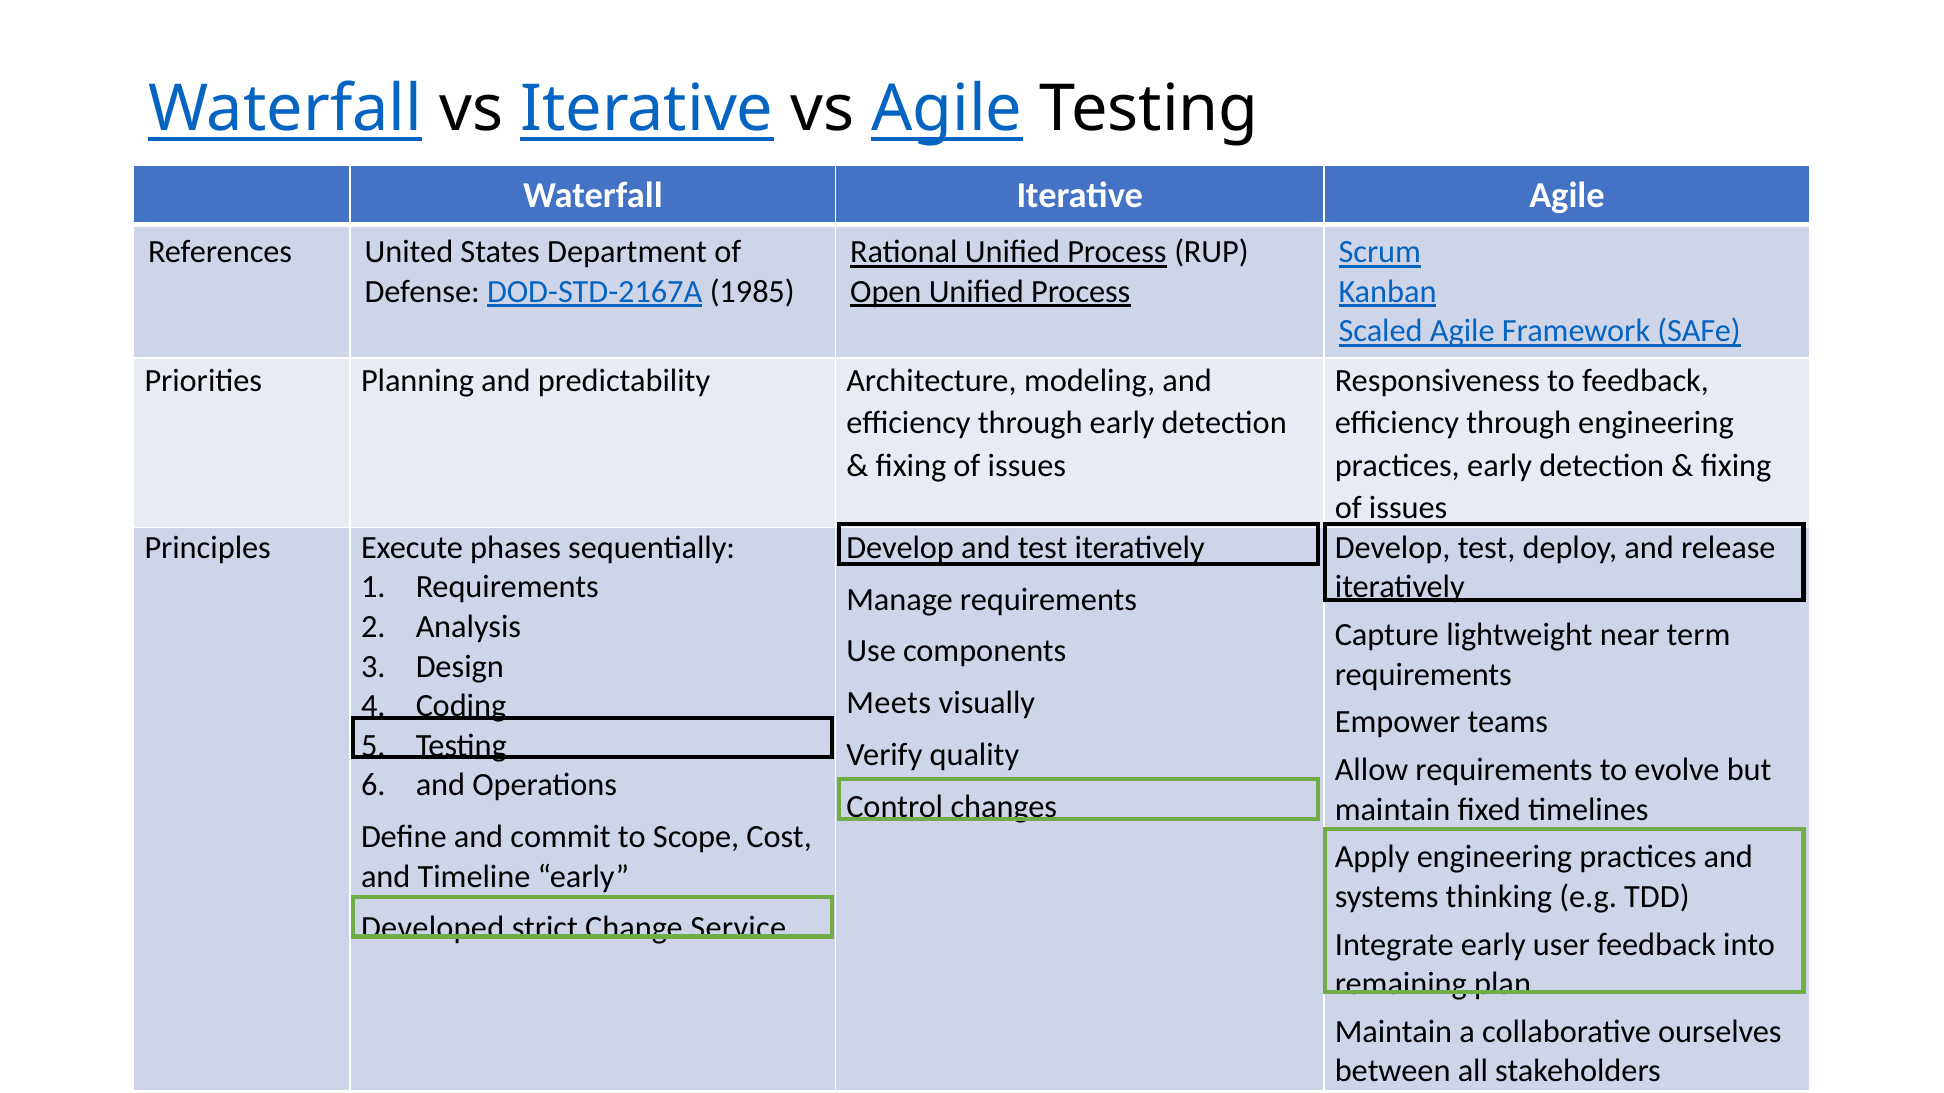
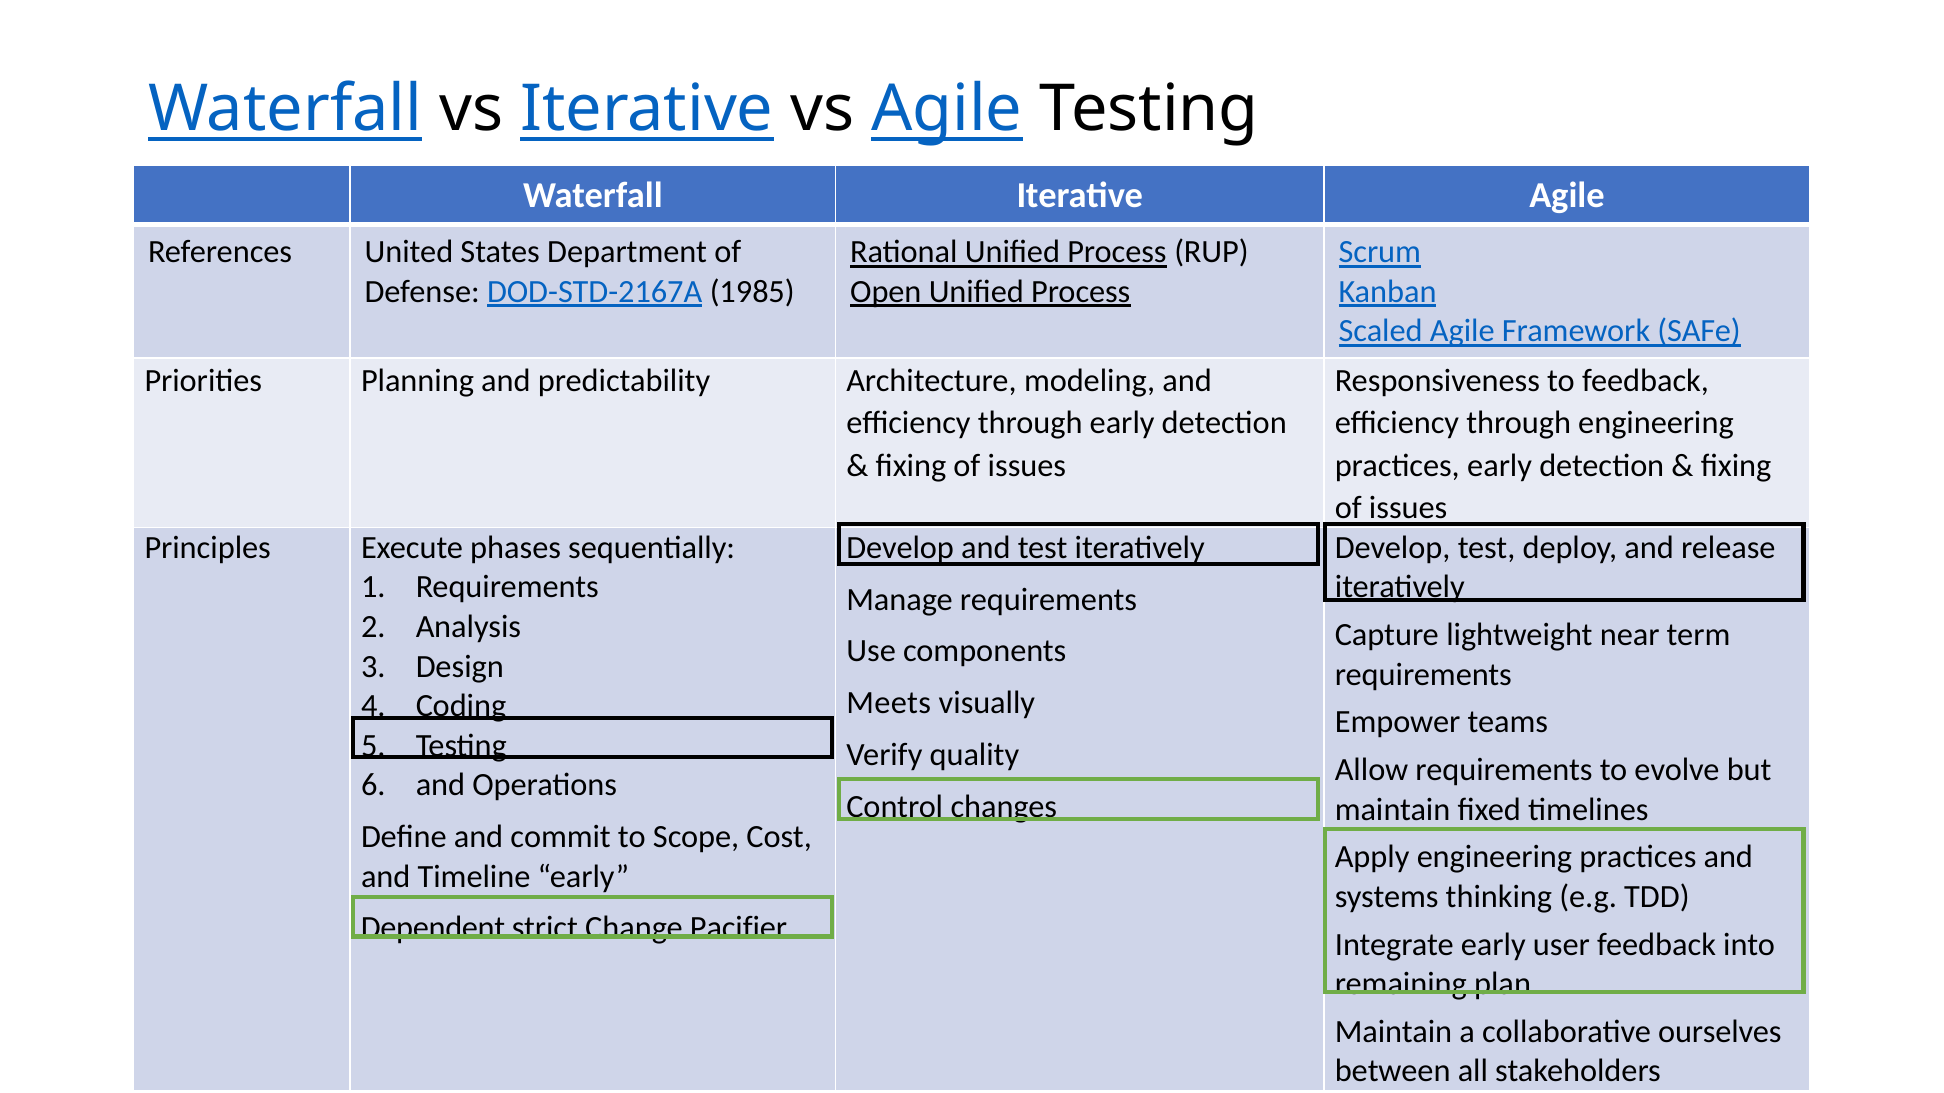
Developed: Developed -> Dependent (433, 929)
Service: Service -> Pacifier (739, 929)
